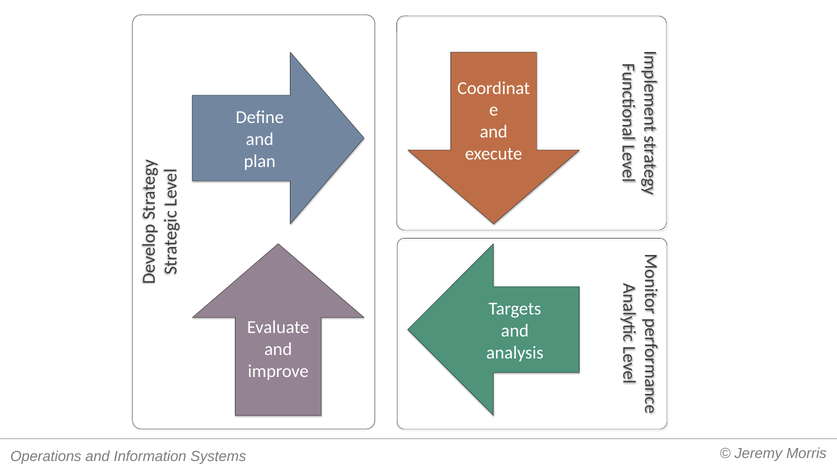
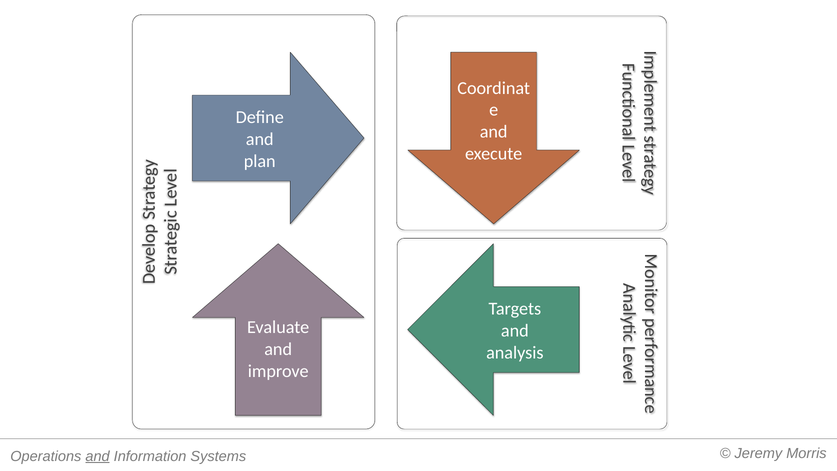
and underline: none -> present (98, 456)
